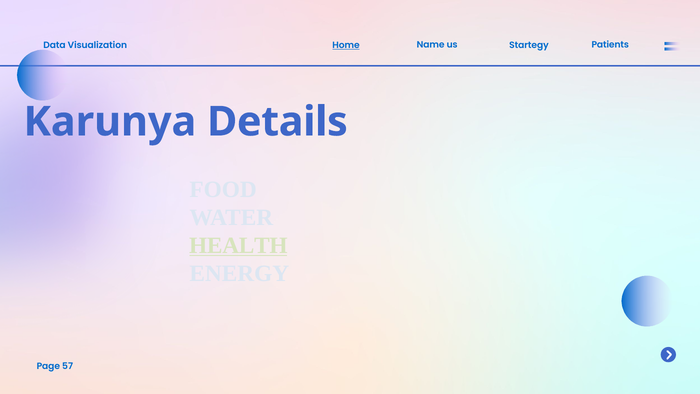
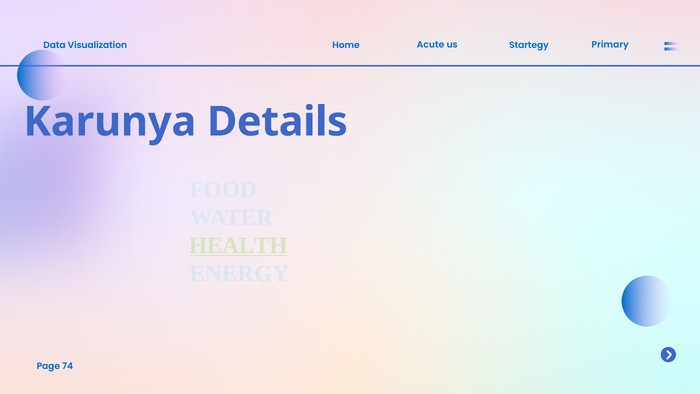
Name: Name -> Acute (431, 45)
Home underline: present -> none (346, 45)
Patients: Patients -> Primary (610, 45)
57: 57 -> 74 (68, 366)
